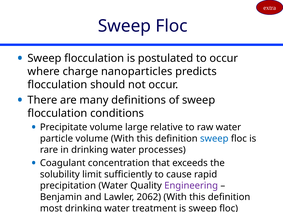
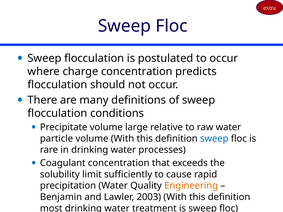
charge nanoparticles: nanoparticles -> concentration (137, 72)
Engineering colour: purple -> orange (191, 186)
2062: 2062 -> 2003 (149, 197)
